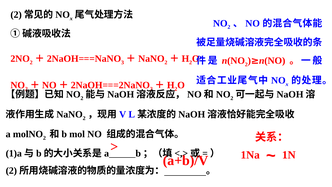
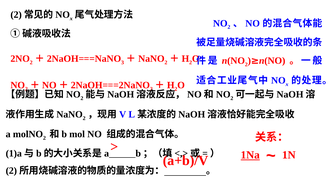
1Na underline: none -> present (250, 155)
